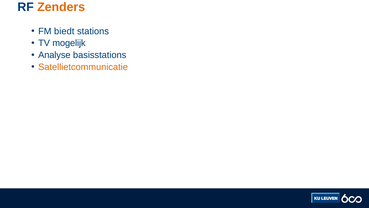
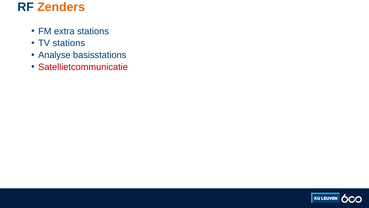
biedt: biedt -> extra (64, 31)
TV mogelijk: mogelijk -> stations (69, 43)
Satellietcommunicatie colour: orange -> red (83, 67)
